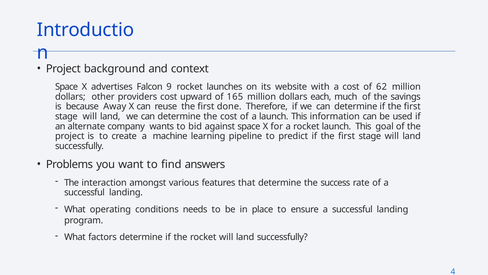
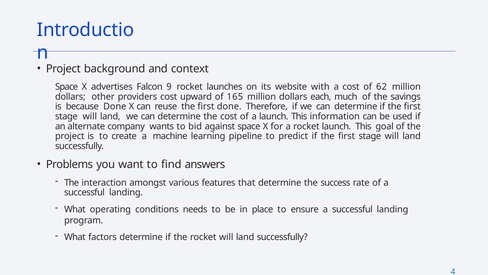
because Away: Away -> Done (115, 106)
